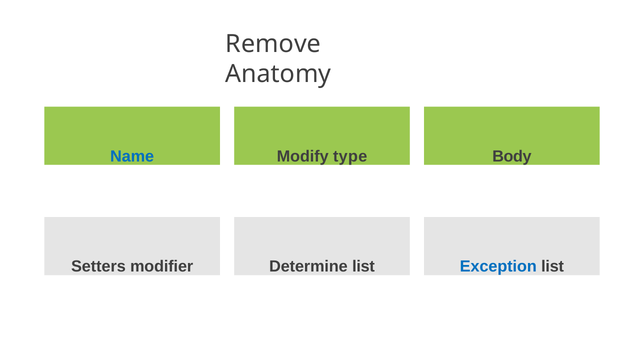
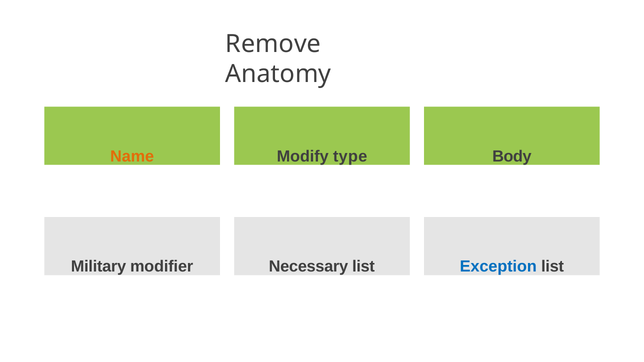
Name colour: blue -> orange (132, 156)
Setters: Setters -> Military (99, 267)
Determine: Determine -> Necessary (308, 267)
